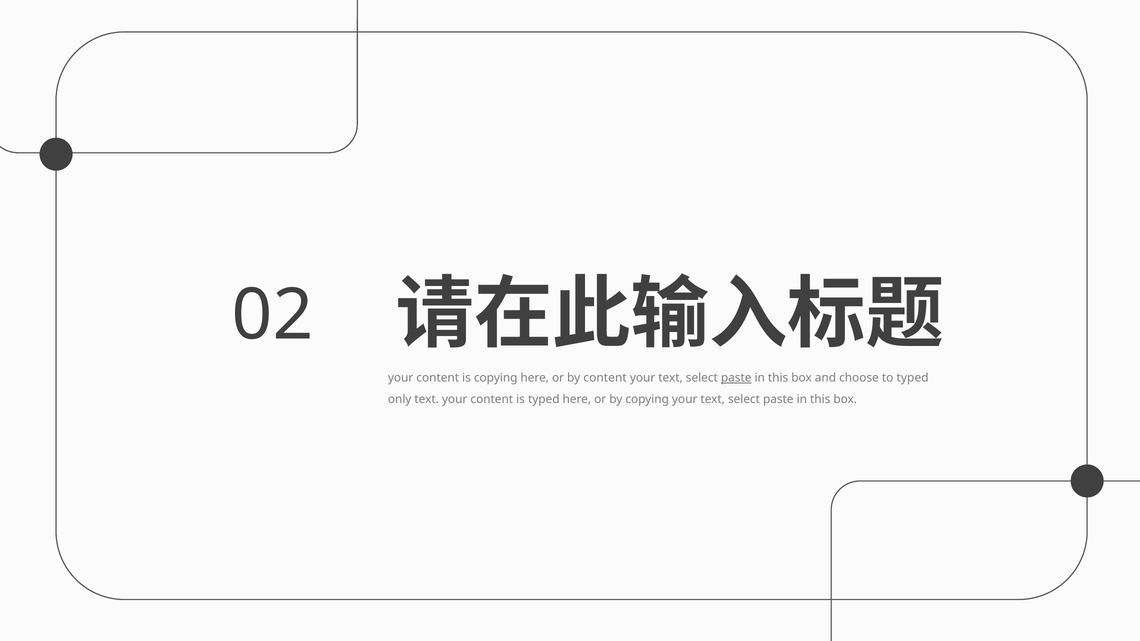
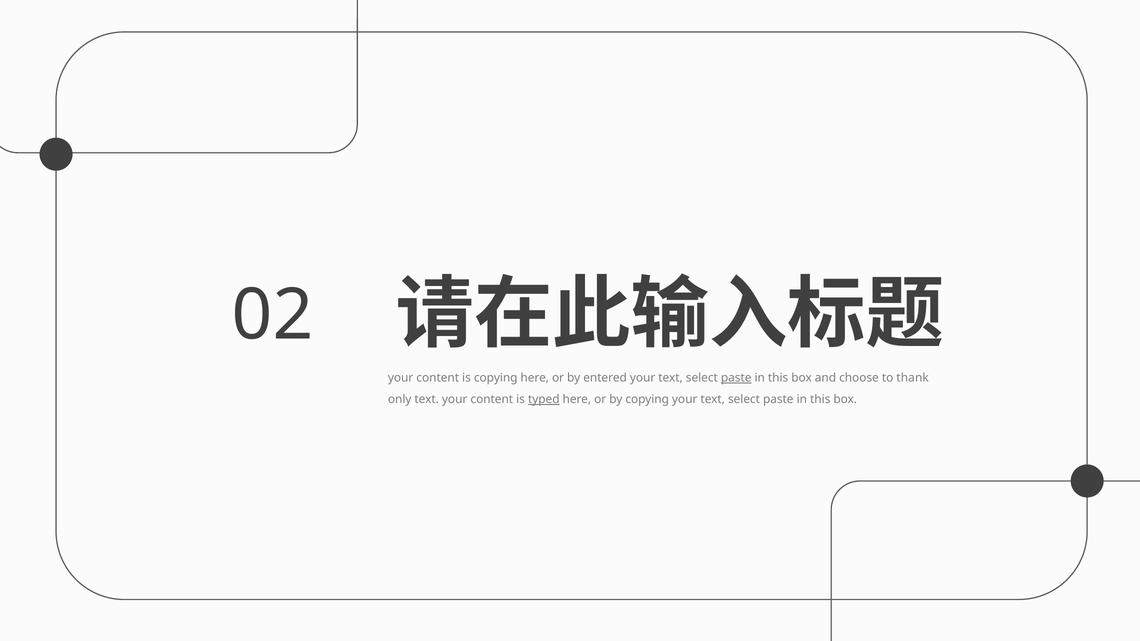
by content: content -> entered (605, 378)
to typed: typed -> thank (913, 378)
typed underline: none -> present (544, 399)
